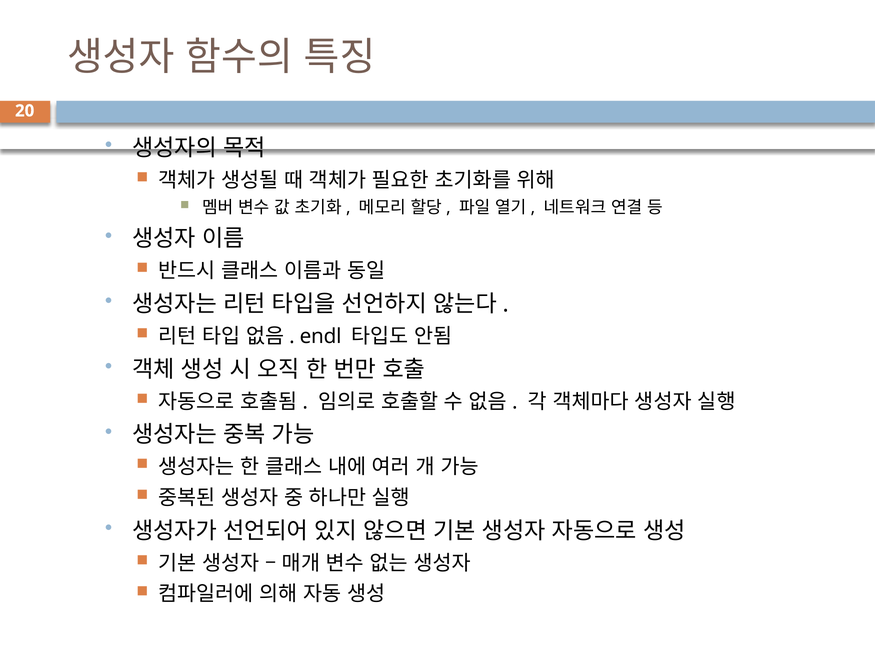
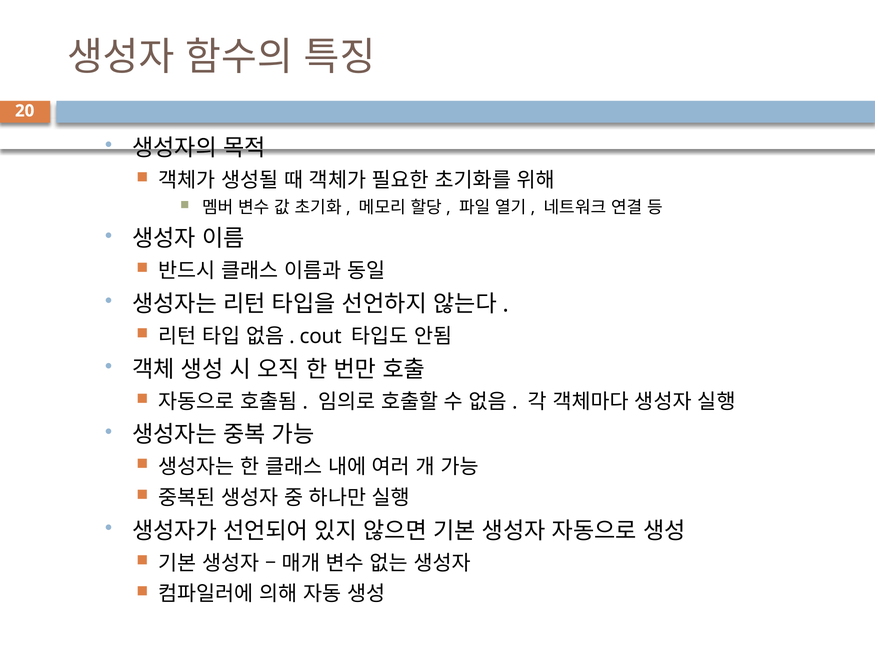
endl: endl -> cout (321, 336)
